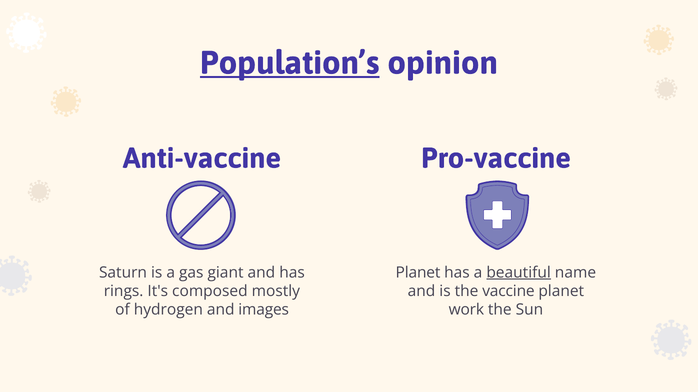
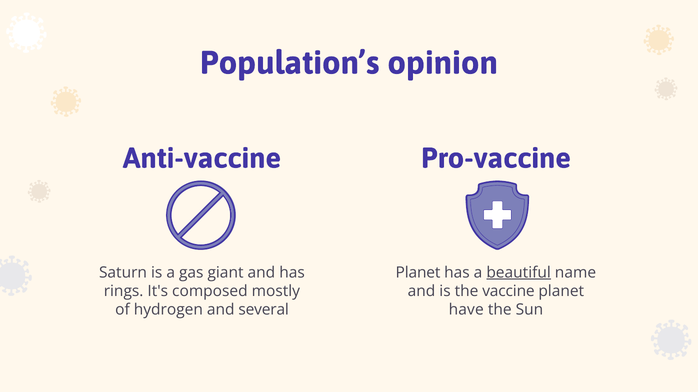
Population’s underline: present -> none (290, 63)
images: images -> several (264, 310)
work: work -> have (466, 310)
